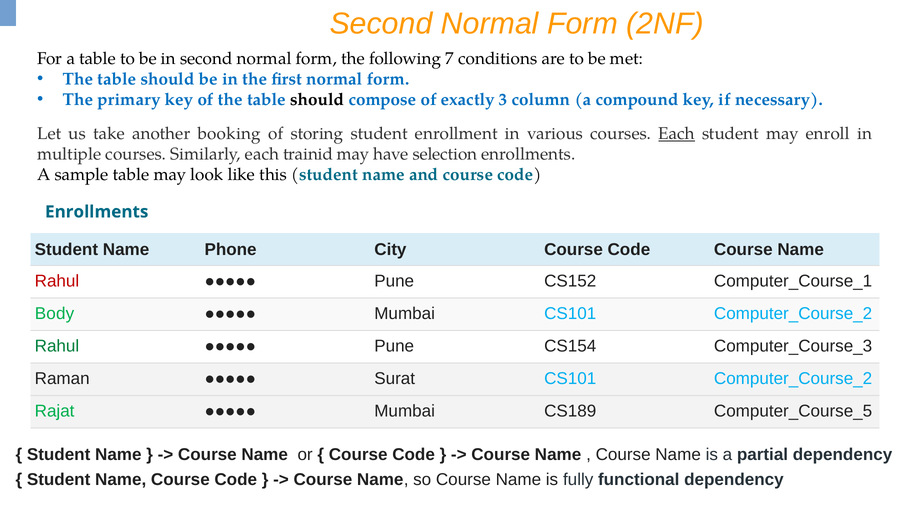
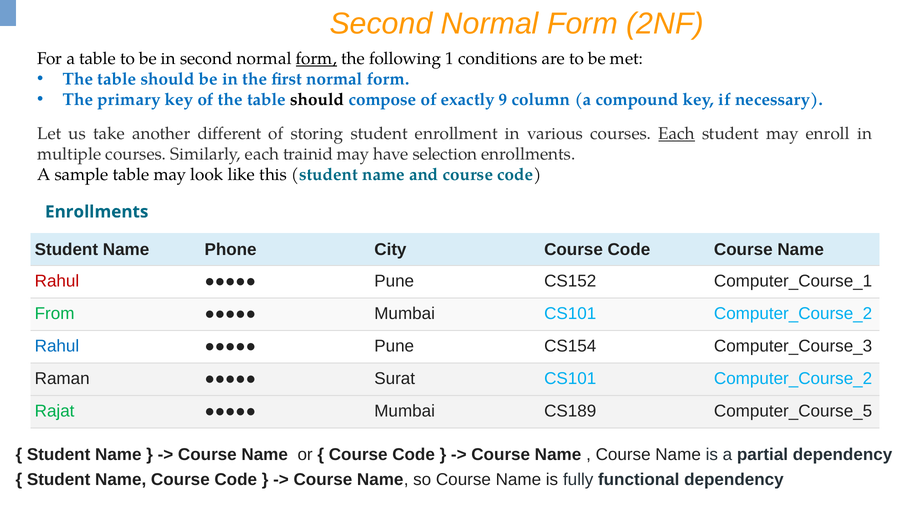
form underline: none -> present (316, 59)
7: 7 -> 1 (450, 59)
3: 3 -> 9 (503, 100)
booking: booking -> different (229, 134)
Body: Body -> From (55, 314)
Rahul colour: green -> blue (57, 346)
